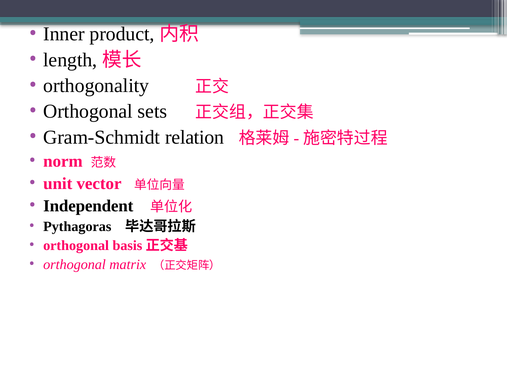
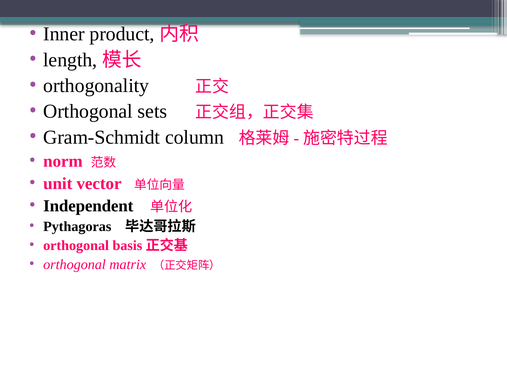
relation: relation -> column (195, 137)
